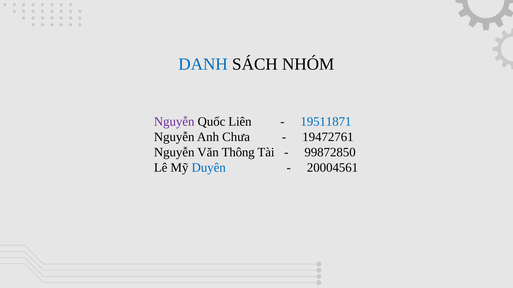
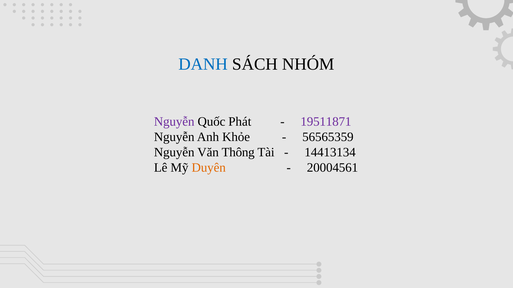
Liên: Liên -> Phát (240, 122)
19511871 colour: blue -> purple (326, 122)
Chưa: Chưa -> Khỏe (236, 137)
19472761: 19472761 -> 56565359 (328, 137)
99872850: 99872850 -> 14413134 (330, 152)
Duyên colour: blue -> orange (209, 168)
